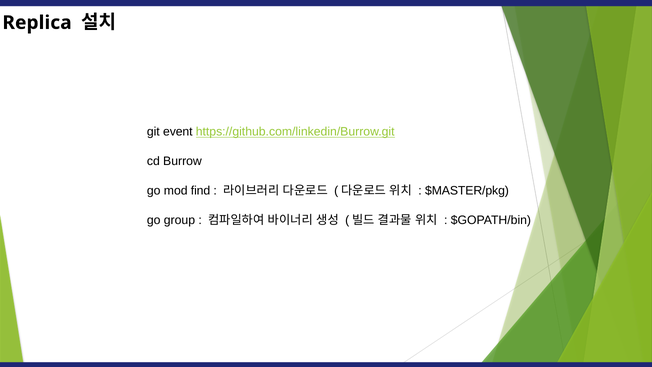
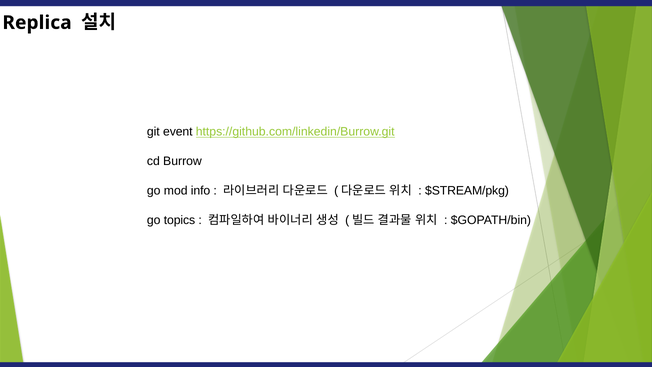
find: find -> info (201, 191)
$MASTER/pkg: $MASTER/pkg -> $STREAM/pkg (467, 191)
group: group -> topics (179, 220)
